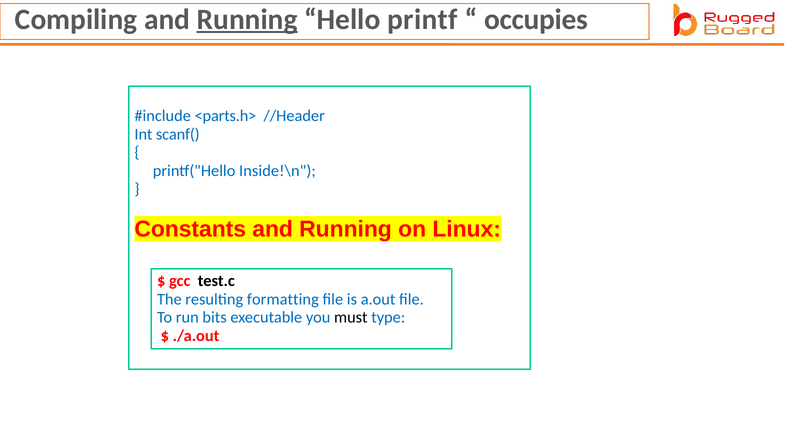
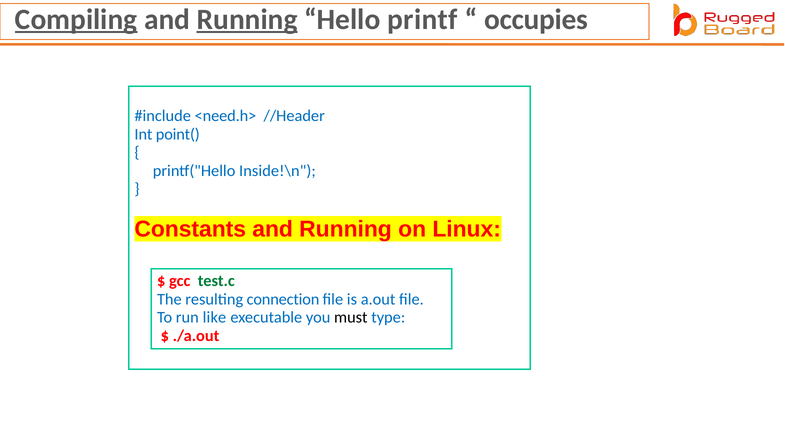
Compiling underline: none -> present (76, 19)
<parts.h>: <parts.h> -> <need.h> (225, 116)
scanf(: scanf( -> point( (178, 134)
test.c colour: black -> green (216, 281)
formatting: formatting -> connection (283, 300)
bits: bits -> like (214, 318)
